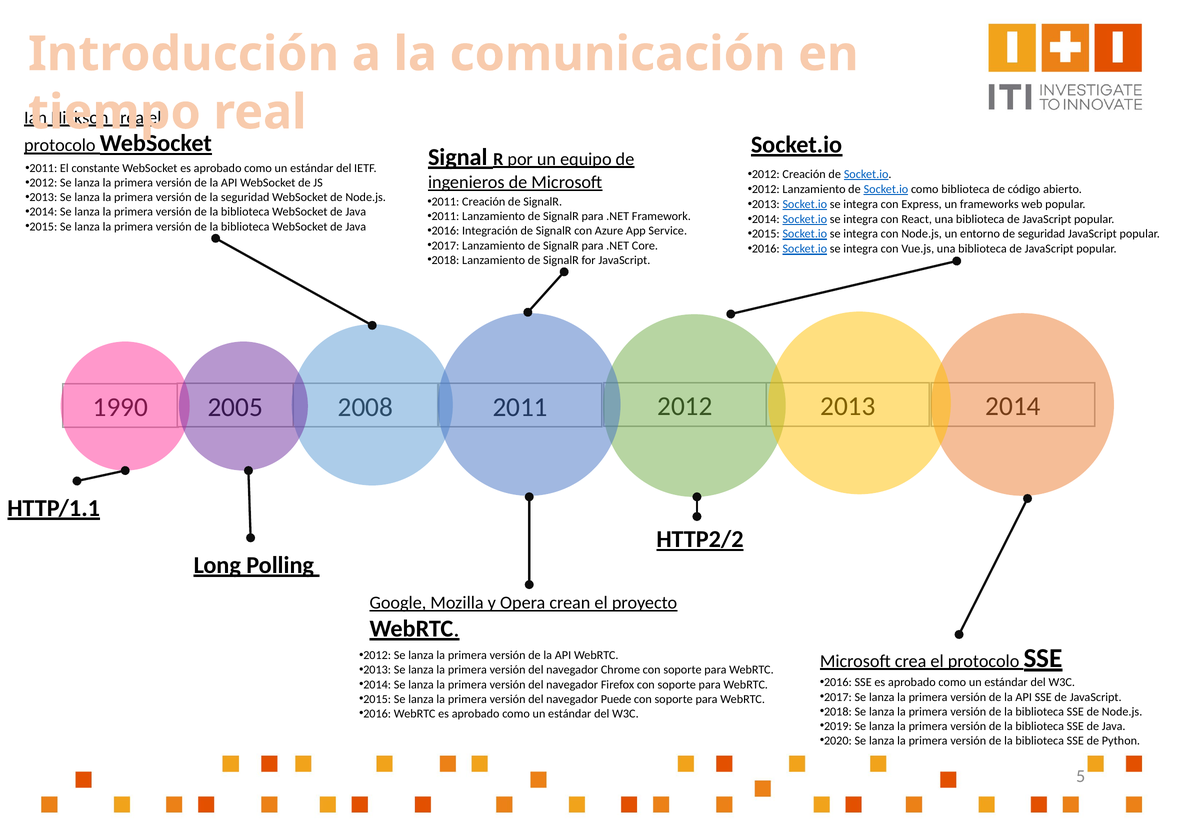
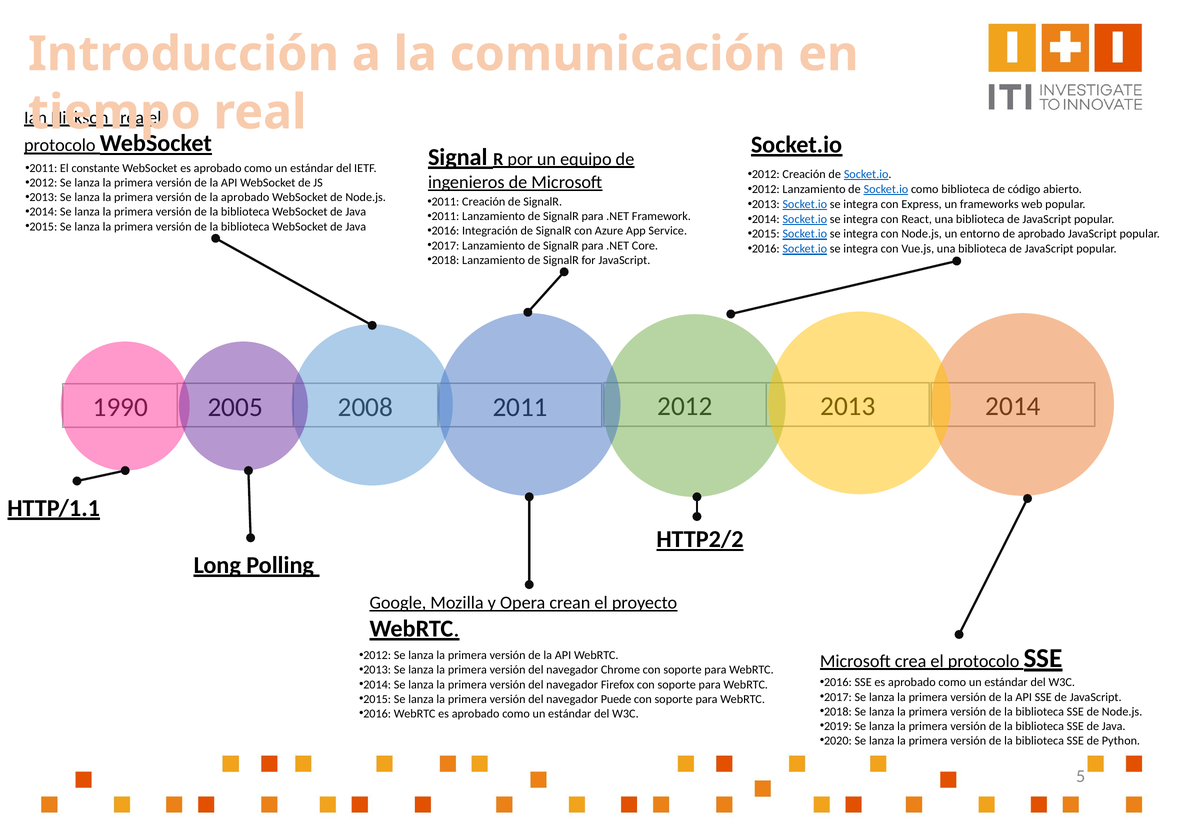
la seguridad: seguridad -> aprobado (245, 197)
de seguridad: seguridad -> aprobado (1041, 234)
